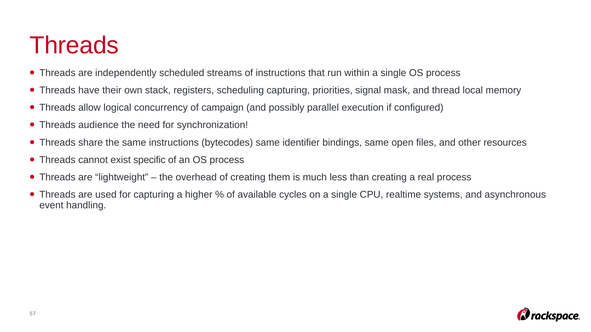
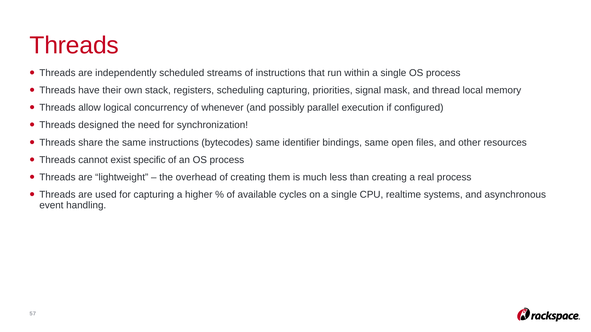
campaign: campaign -> whenever (223, 108)
audience: audience -> designed (98, 125)
